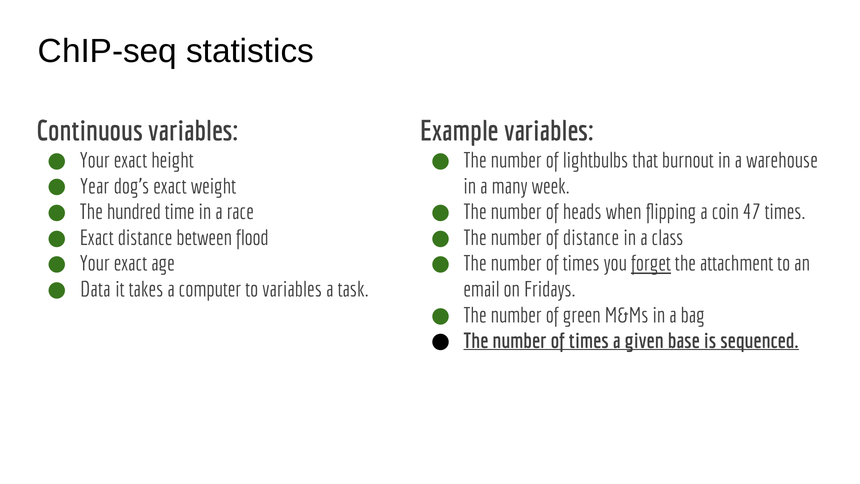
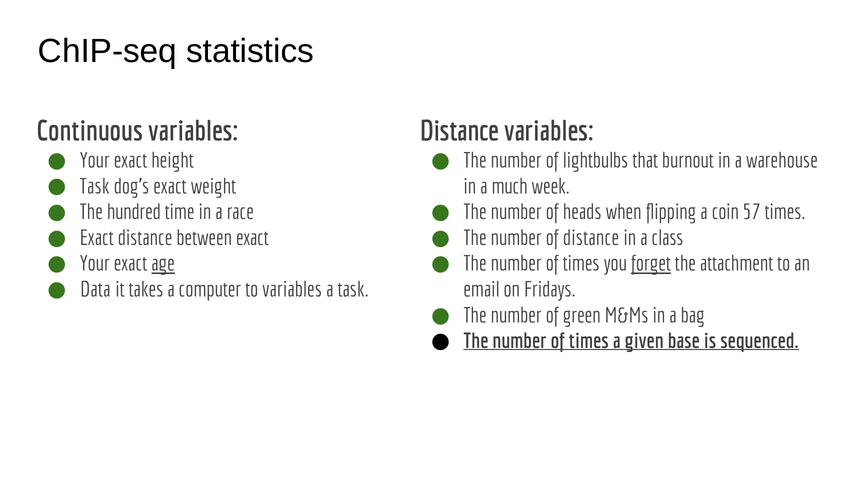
Example: Example -> Distance (460, 131)
many: many -> much (510, 186)
Year: Year -> Task (95, 186)
47: 47 -> 57 (752, 212)
between flood: flood -> exact (252, 238)
age underline: none -> present (163, 264)
